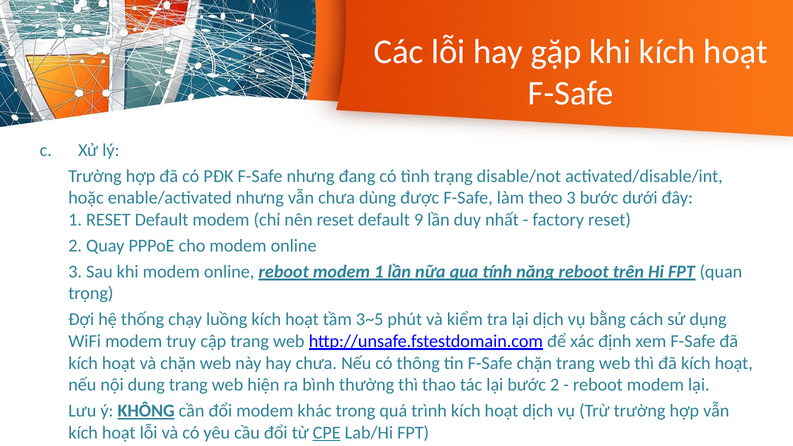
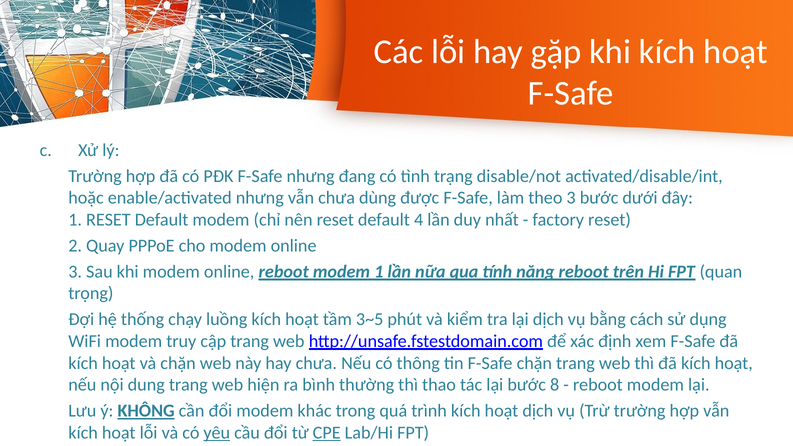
9: 9 -> 4 (419, 220)
bước 2: 2 -> 8 (555, 385)
yêu underline: none -> present (217, 433)
